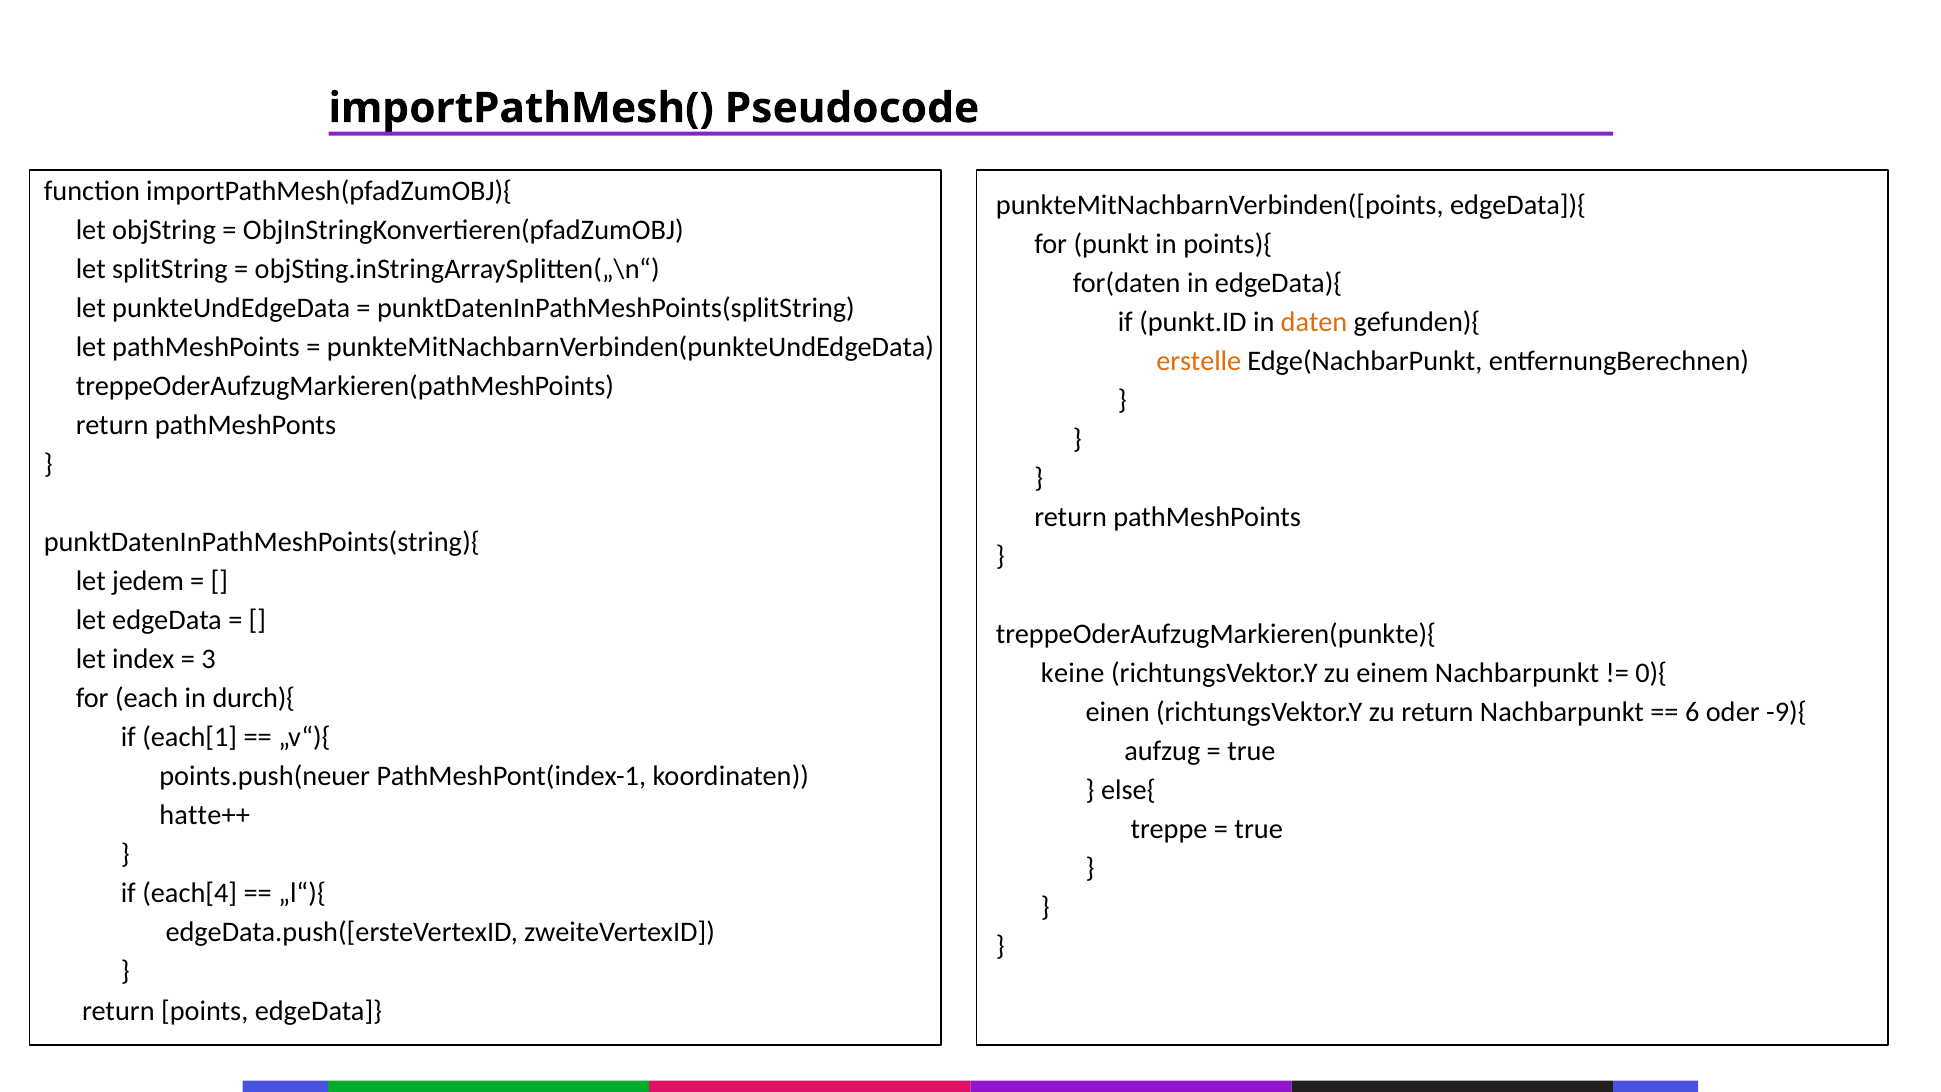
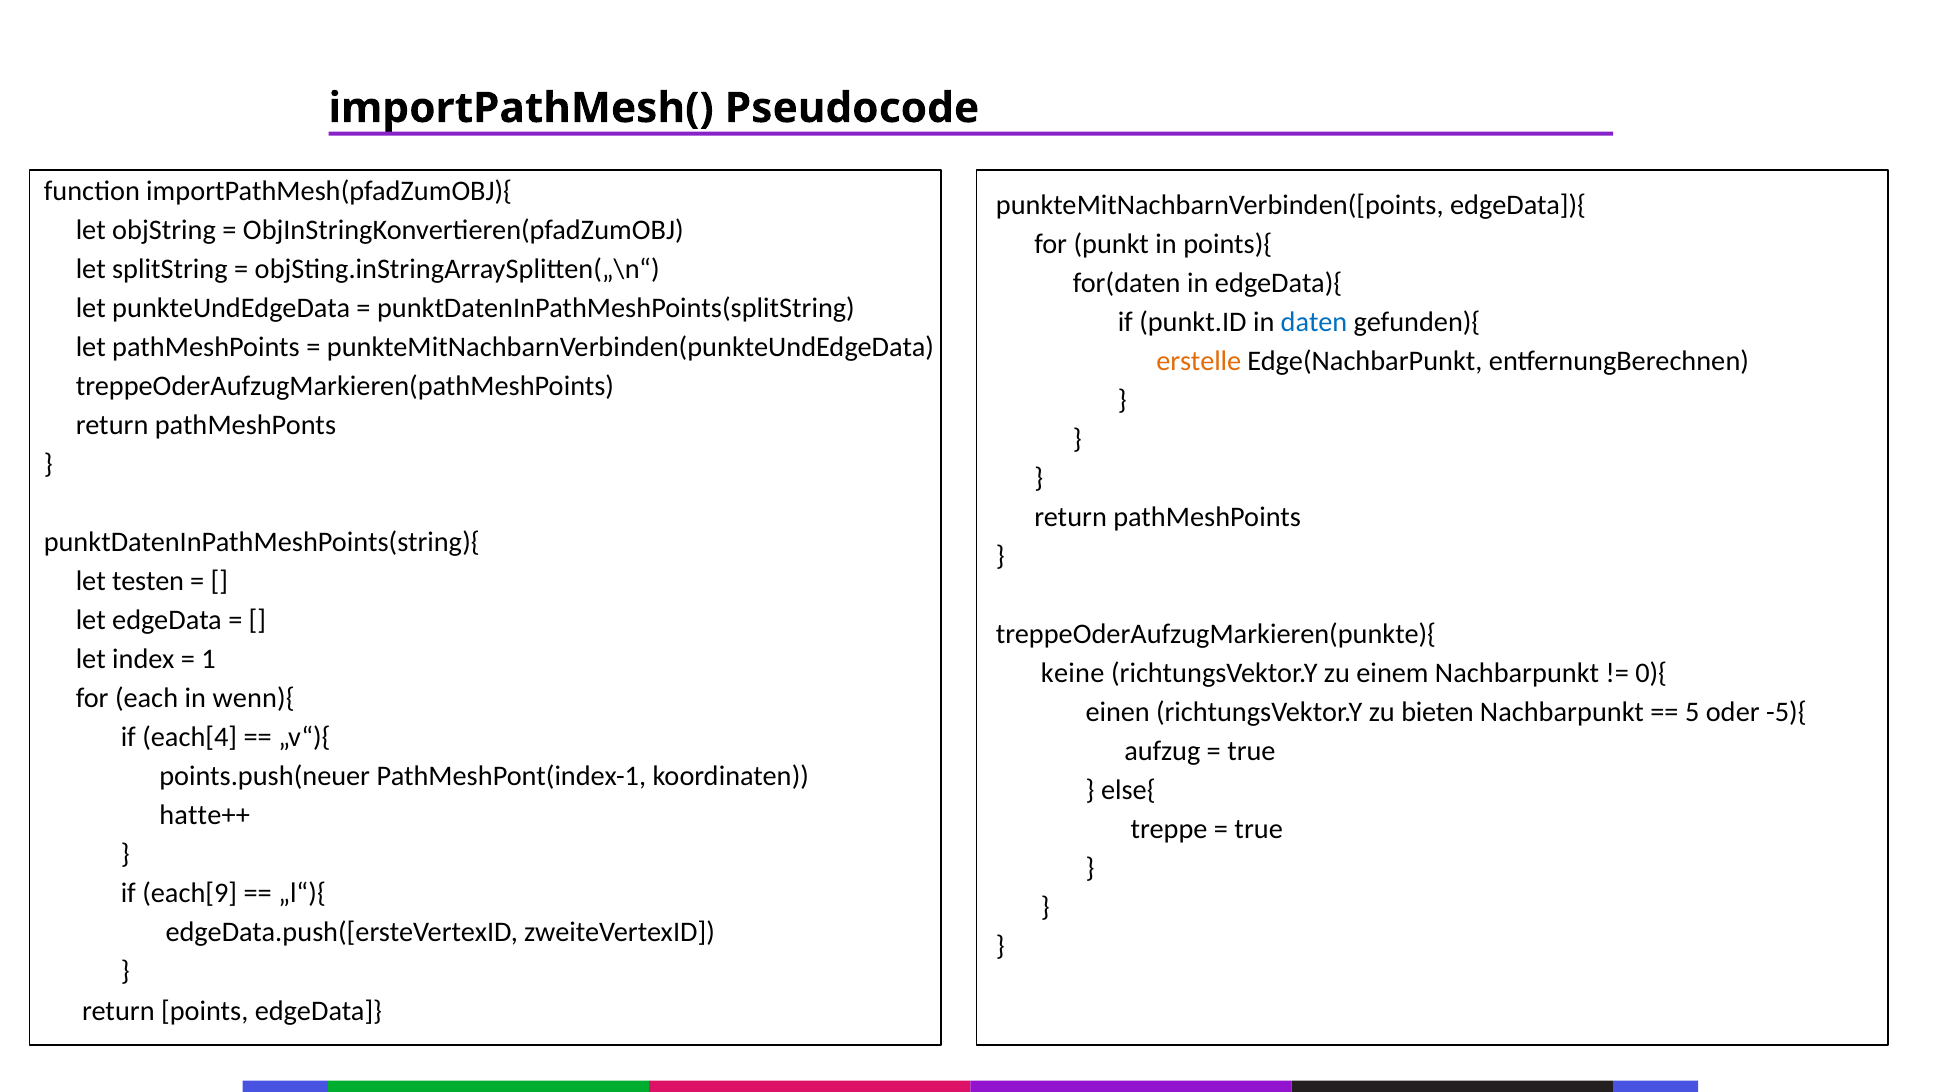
daten colour: orange -> blue (1314, 322)
jedem: jedem -> testen (148, 581)
3: 3 -> 1 (209, 659)
durch){: durch){ -> wenn){ (254, 698)
zu return: return -> bieten (1437, 712)
6: 6 -> 5 (1692, 712)
-9){: -9){ -> -5){ (1786, 712)
each[1: each[1 -> each[4 (190, 737)
each[4: each[4 -> each[9 (190, 893)
